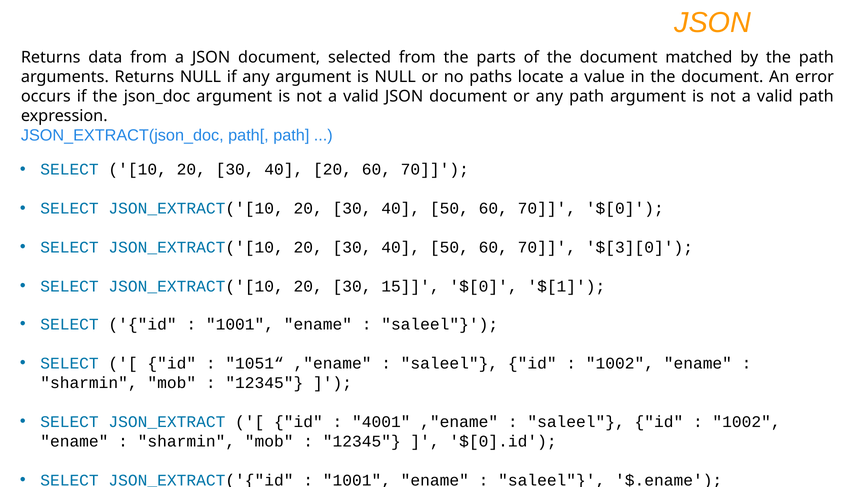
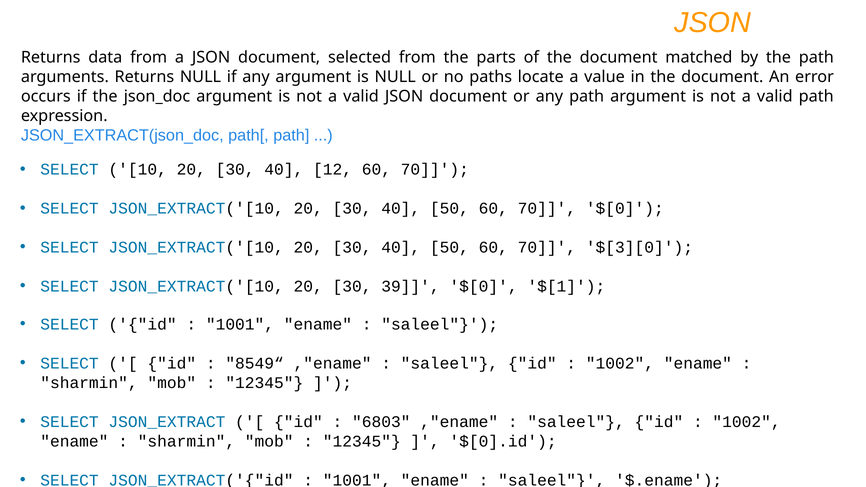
40 20: 20 -> 12 (333, 170)
15: 15 -> 39 (410, 287)
1051“: 1051“ -> 8549“ (255, 363)
4001: 4001 -> 6803 (381, 422)
